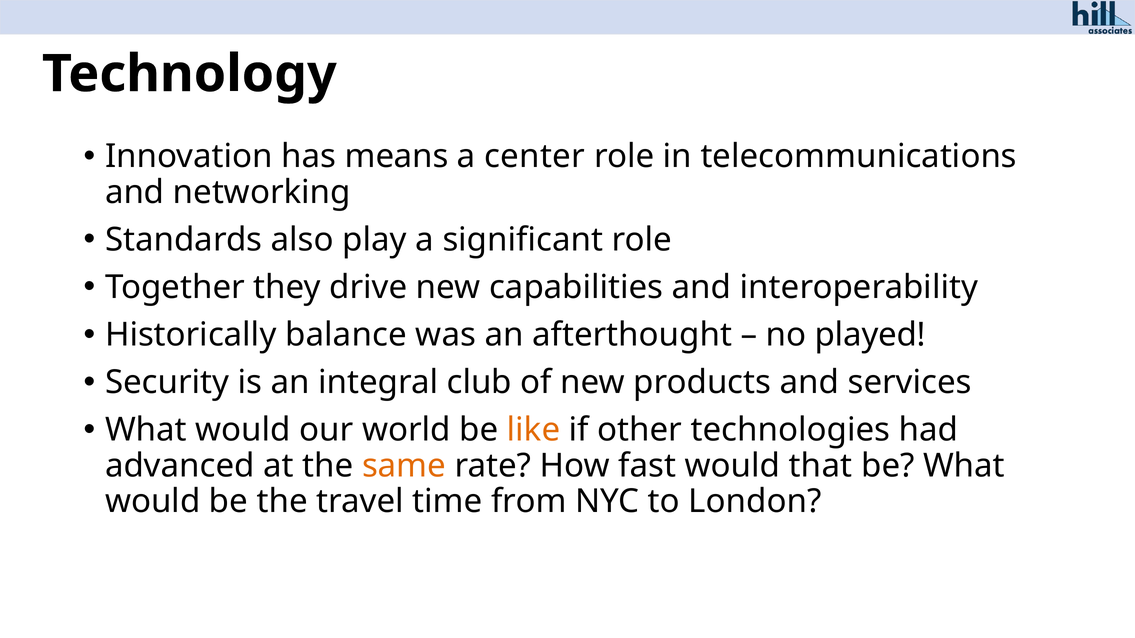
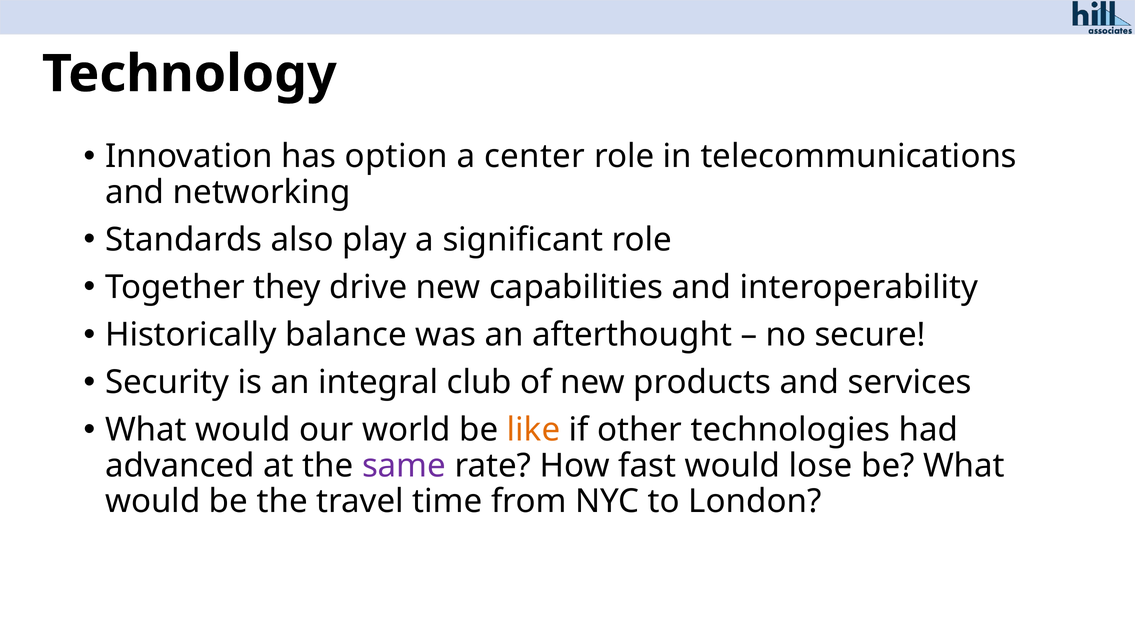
means: means -> option (396, 157)
played: played -> secure (870, 335)
same colour: orange -> purple (404, 466)
that: that -> lose (821, 466)
